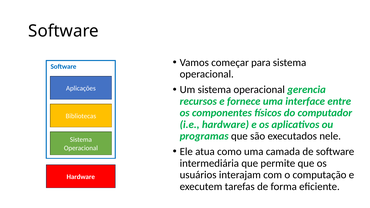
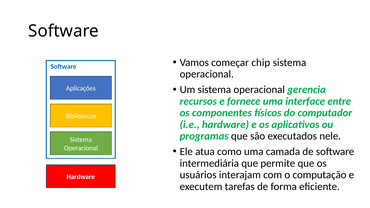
para: para -> chip (261, 63)
